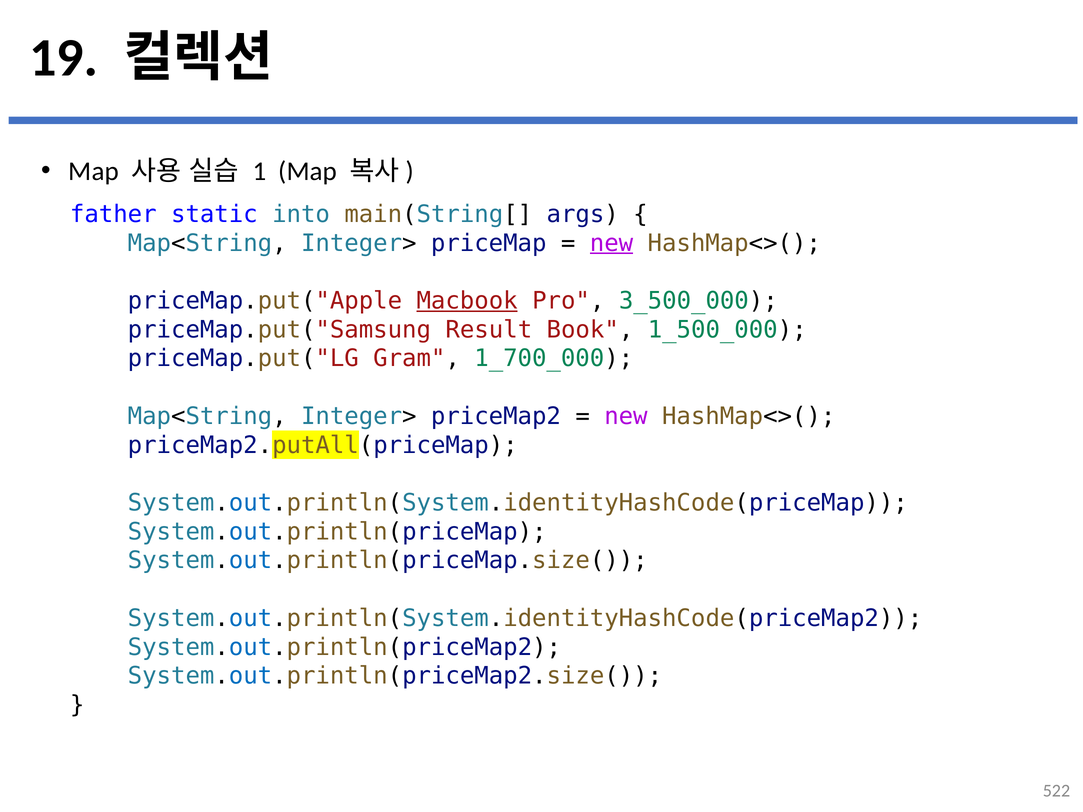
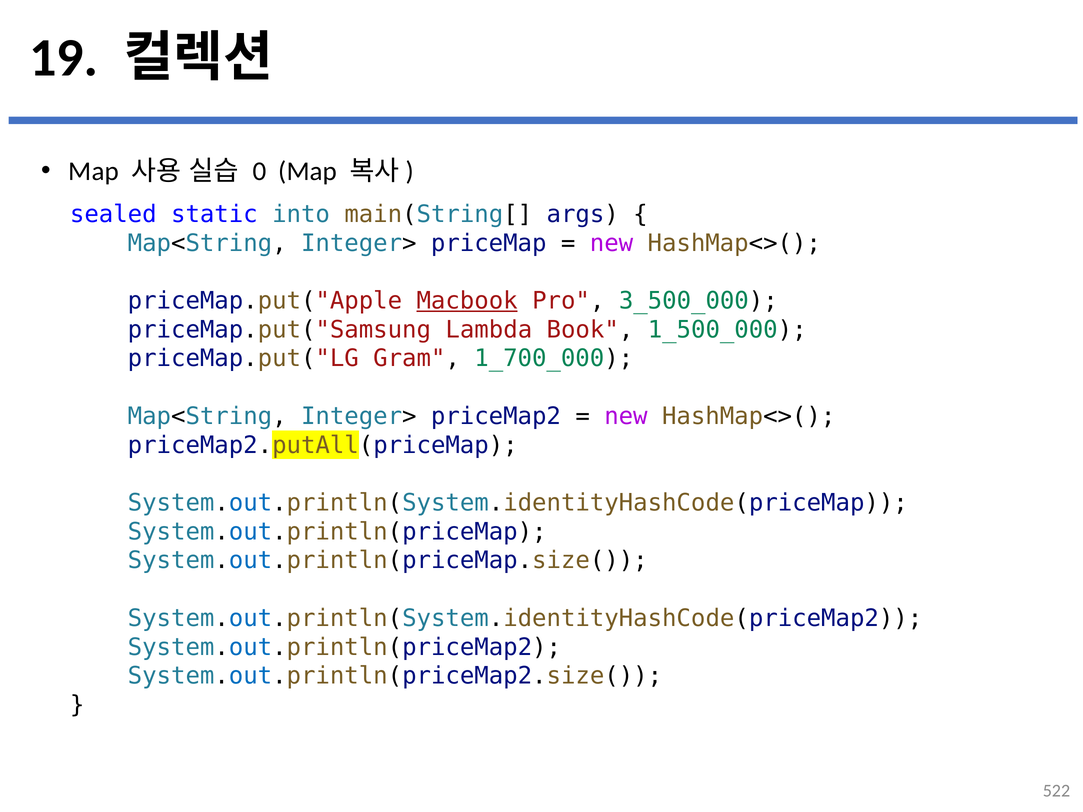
1: 1 -> 0 (259, 171)
father: father -> sealed (113, 214)
new underline: present -> none (611, 243)
Result: Result -> Lambda (489, 330)
